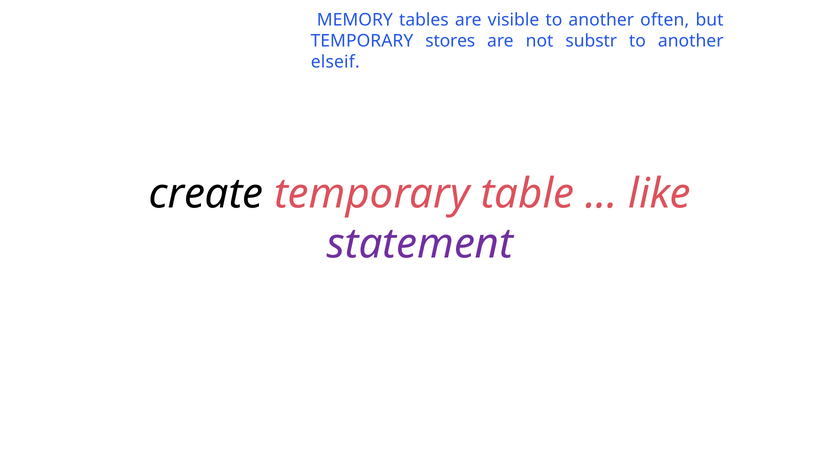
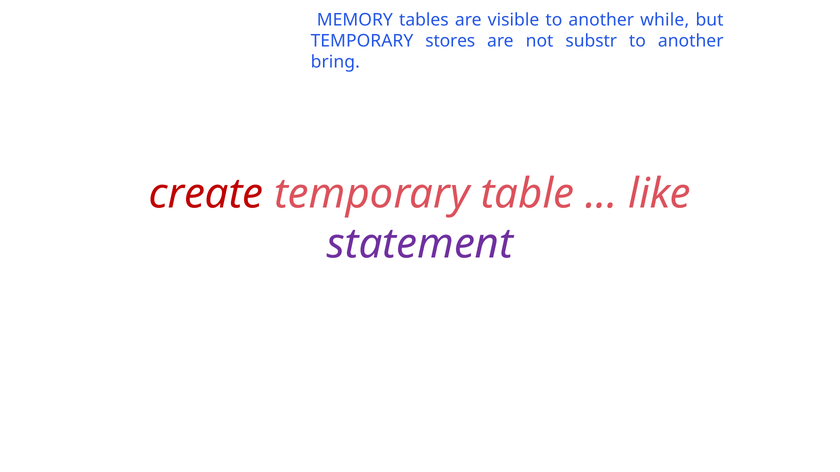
often: often -> while (665, 20)
elseif: elseif -> bring (335, 62)
create colour: black -> red (206, 194)
